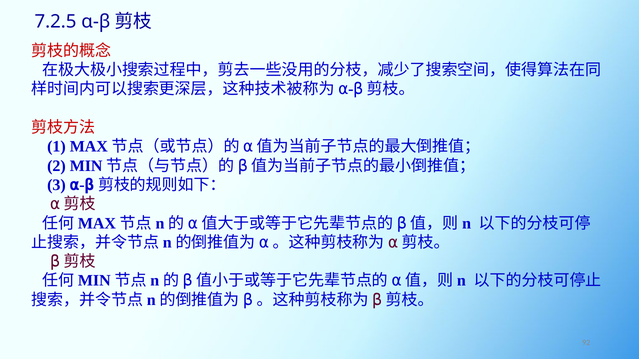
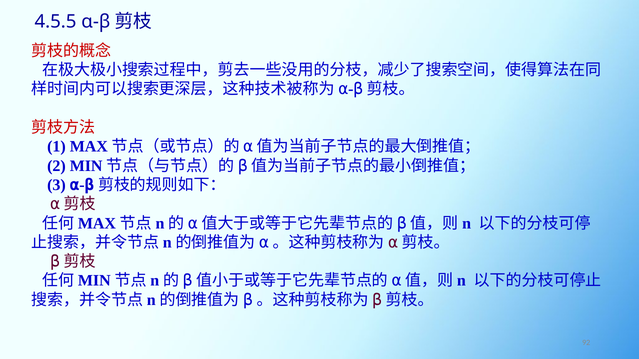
7.2.5: 7.2.5 -> 4.5.5 (56, 22)
